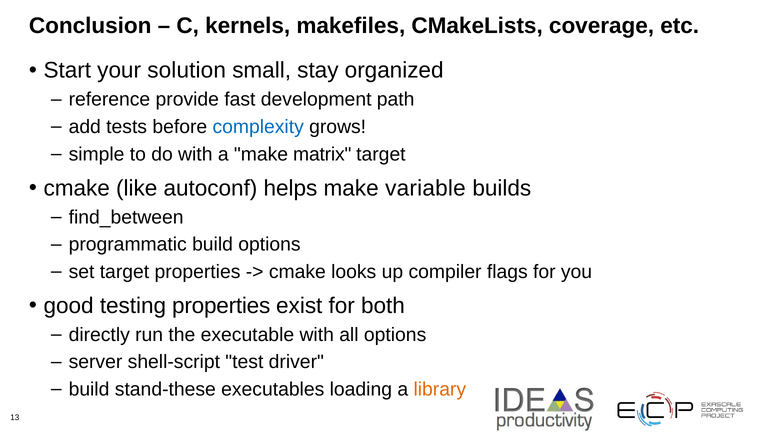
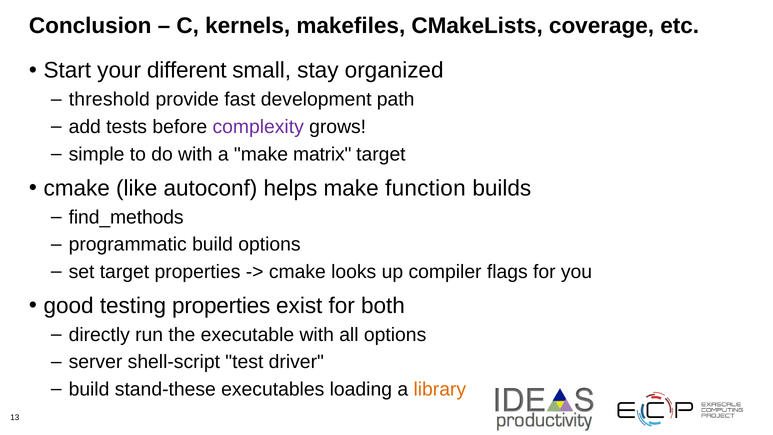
solution: solution -> different (187, 70)
reference: reference -> threshold (109, 100)
complexity colour: blue -> purple (258, 127)
variable: variable -> function (425, 188)
find_between: find_between -> find_methods (126, 217)
